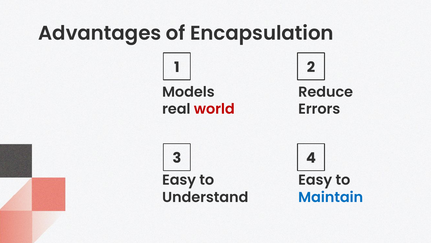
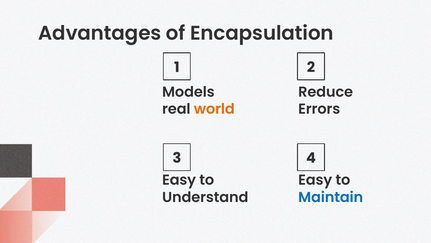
world colour: red -> orange (214, 109)
